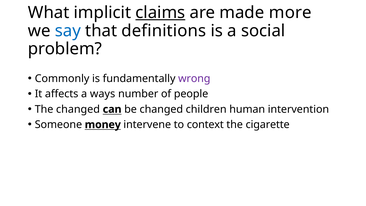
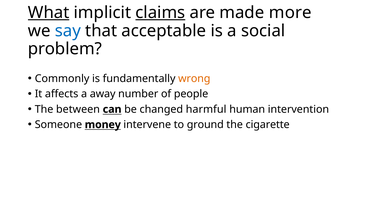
What underline: none -> present (49, 13)
definitions: definitions -> acceptable (164, 31)
wrong colour: purple -> orange (194, 79)
ways: ways -> away (103, 94)
The changed: changed -> between (78, 109)
children: children -> harmful (206, 109)
context: context -> ground (205, 125)
